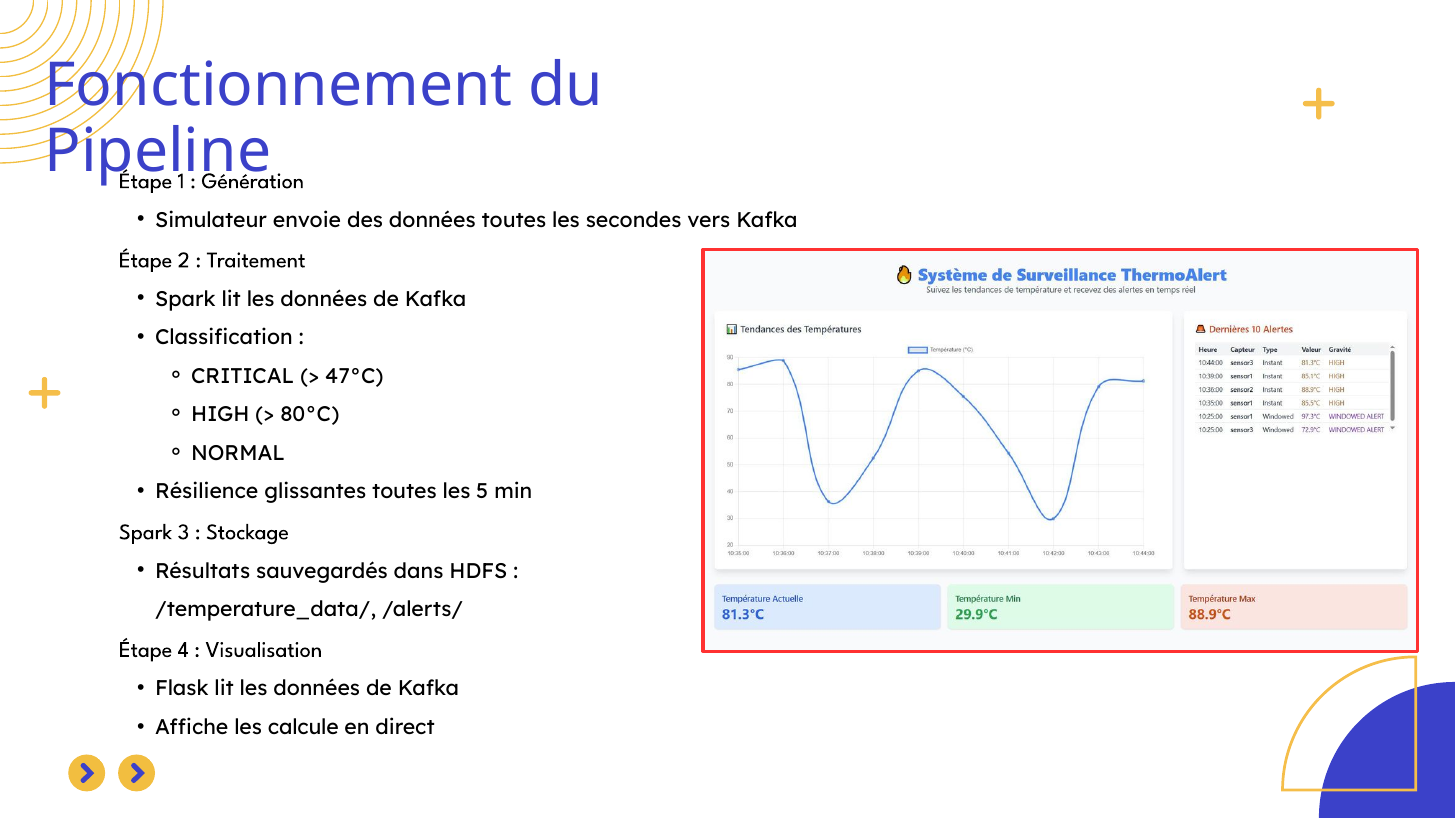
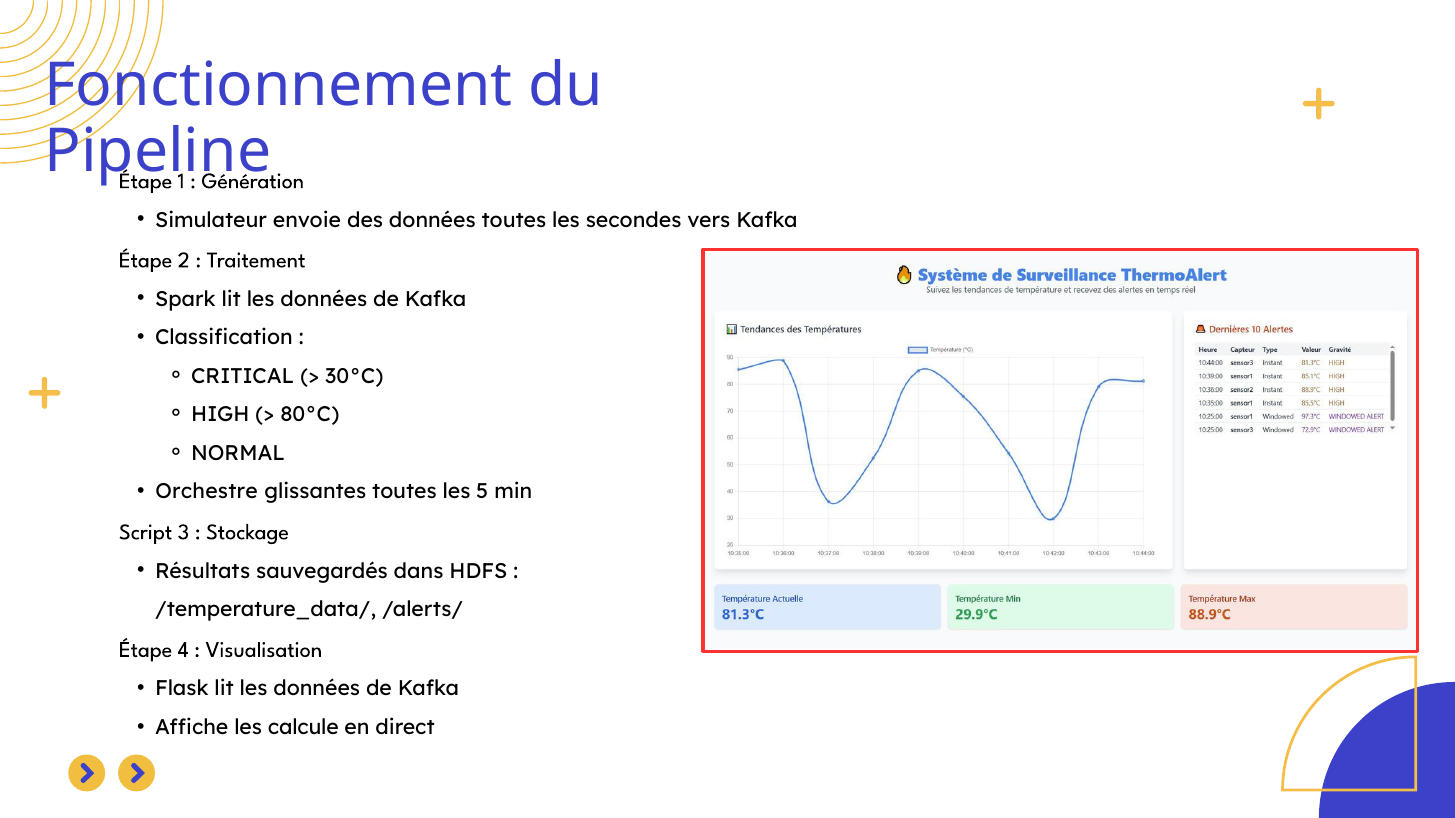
47°C: 47°C -> 30°C (354, 376)
Résilience: Résilience -> Orchestre (207, 492)
Spark: Spark -> Script (146, 532)
